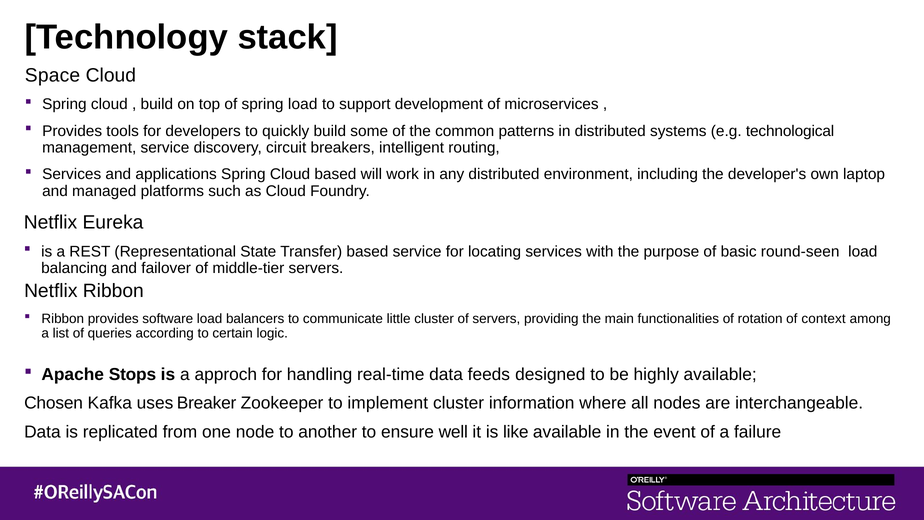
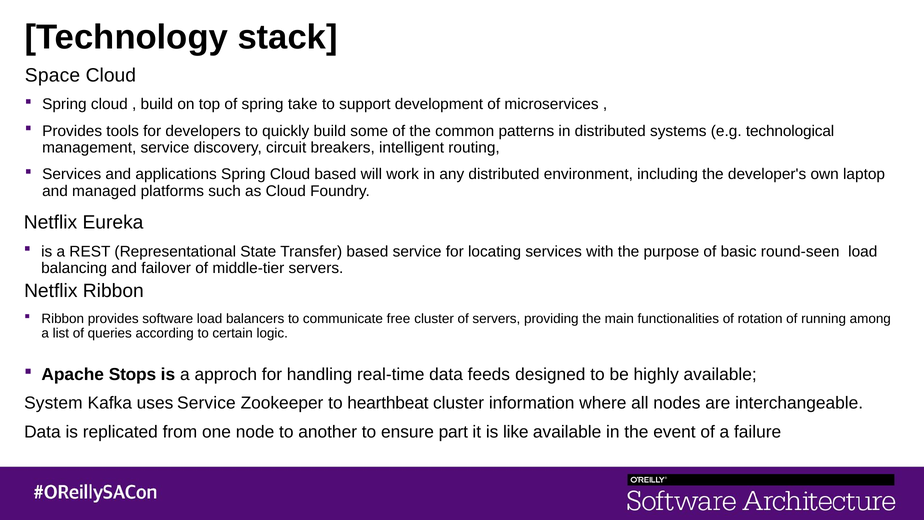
spring load: load -> take (303, 104)
little: little -> free (399, 319)
context: context -> running (824, 319)
Chosen: Chosen -> System (53, 403)
uses Breaker: Breaker -> Service (206, 403)
implement: implement -> hearthbeat (388, 403)
well: well -> part (453, 432)
